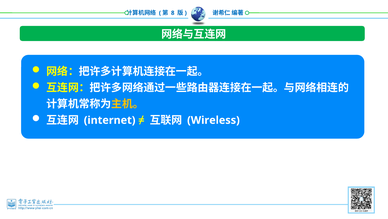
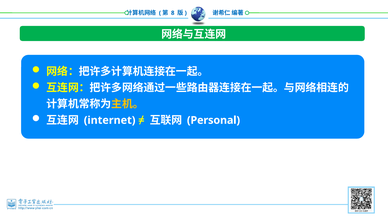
Wireless: Wireless -> Personal (213, 120)
